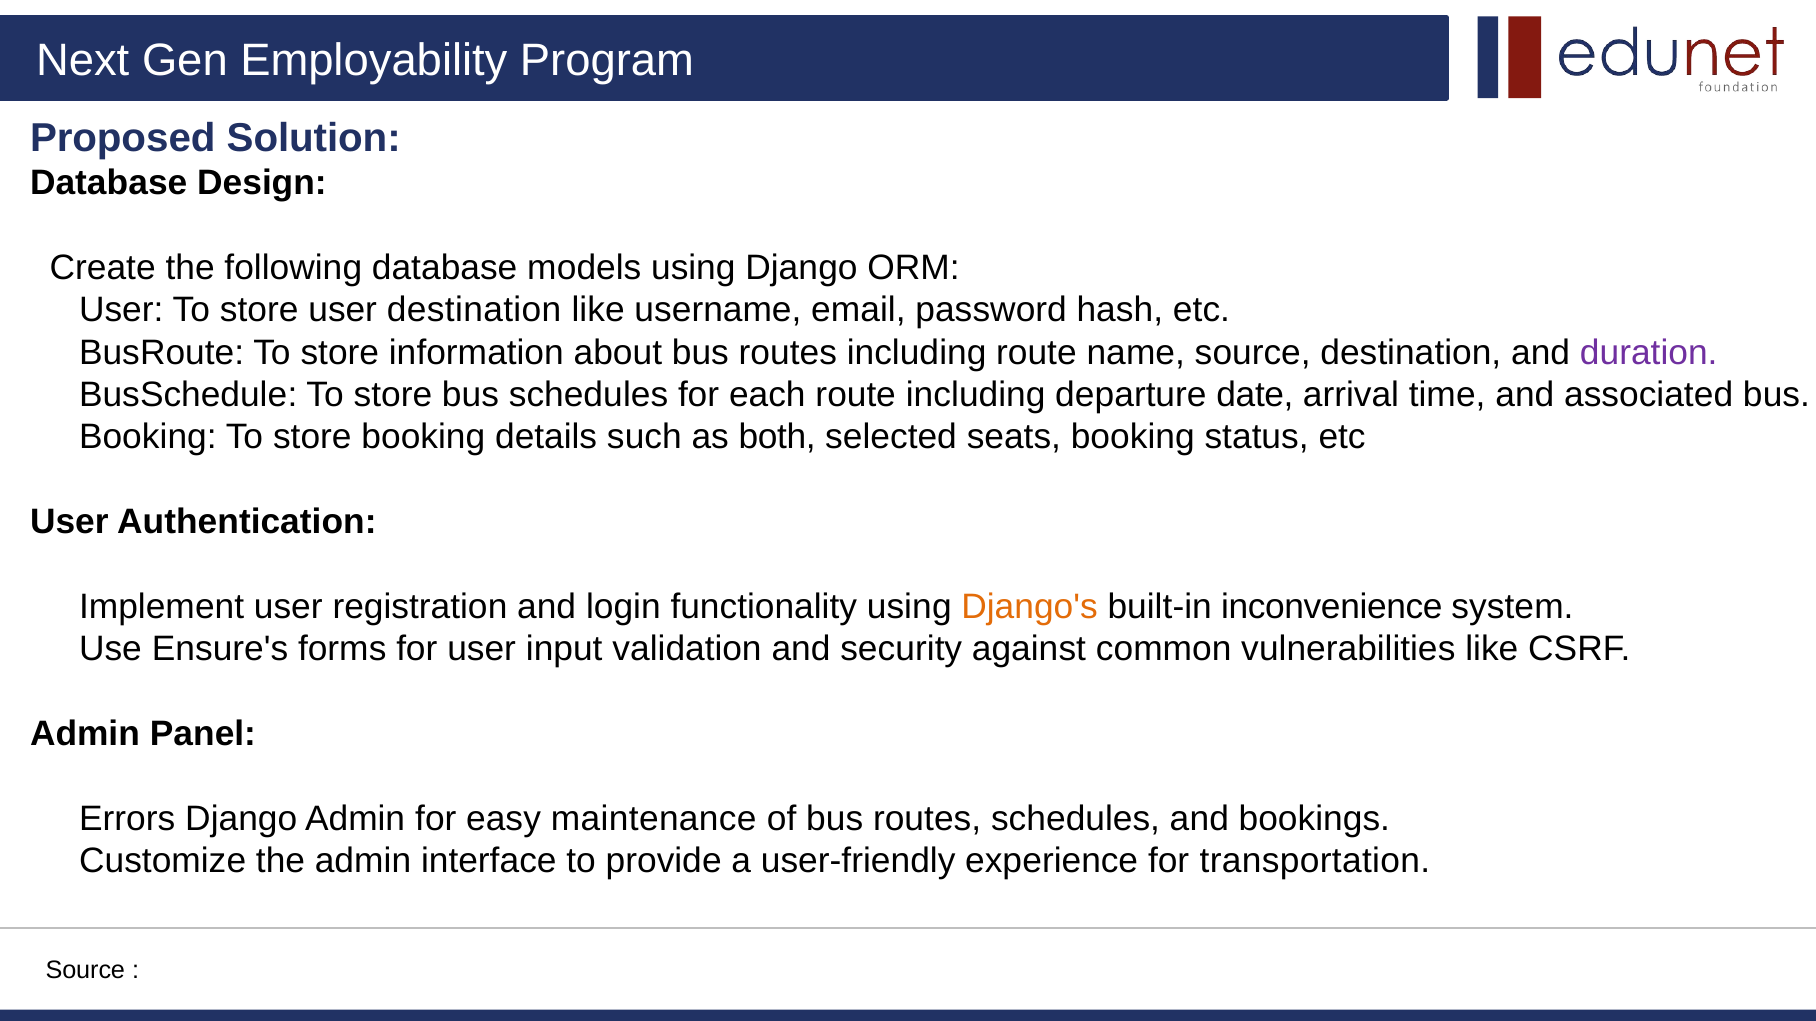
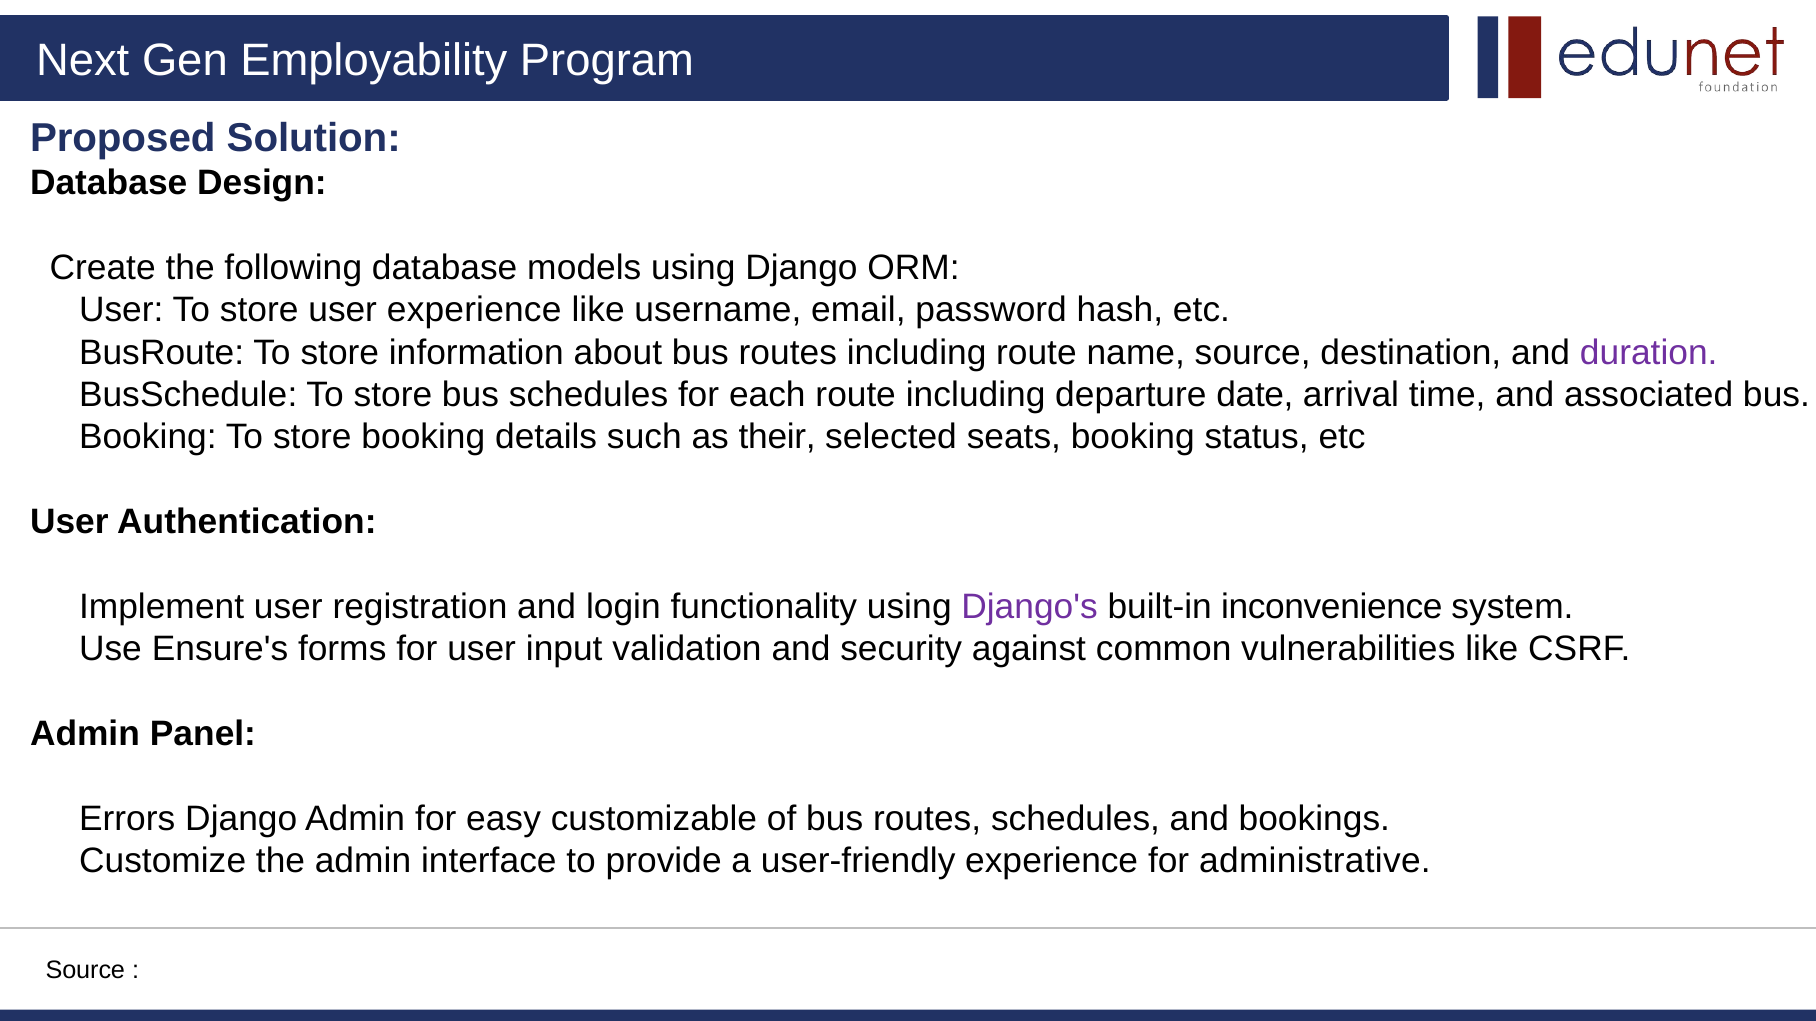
user destination: destination -> experience (474, 310)
both: both -> their (777, 437)
Django's colour: orange -> purple (1030, 607)
maintenance: maintenance -> customizable (654, 819)
transportation: transportation -> administrative (1315, 861)
